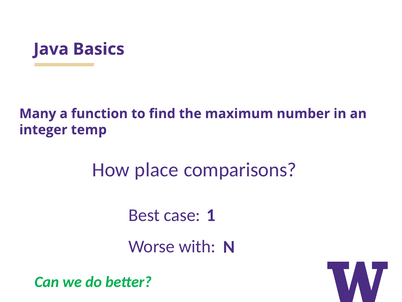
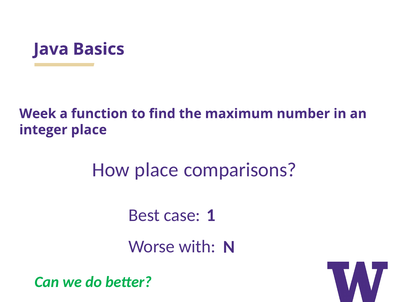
Many: Many -> Week (38, 114)
integer temp: temp -> place (89, 130)
